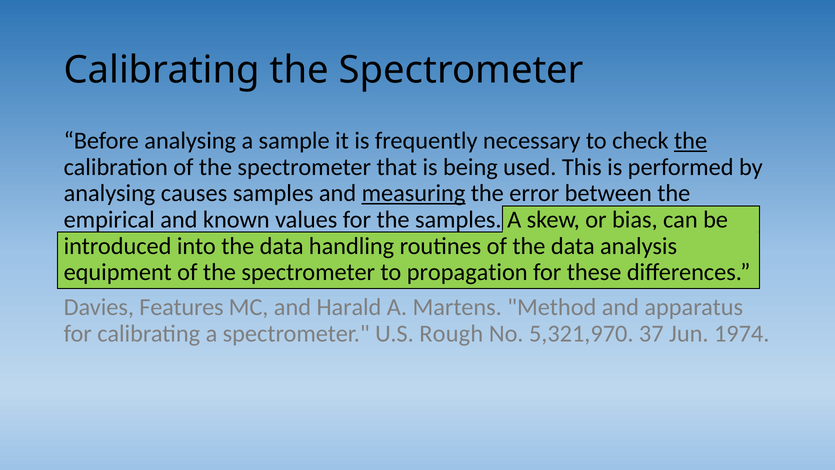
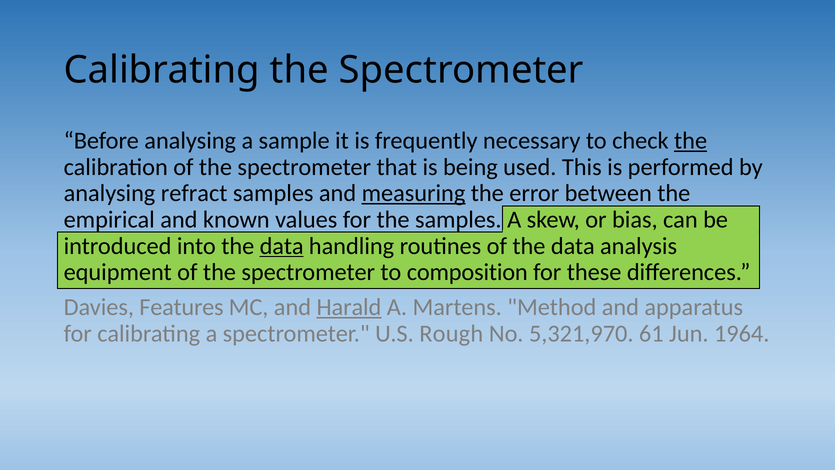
causes: causes -> refract (194, 193)
data underline: none -> present (282, 246)
propagation: propagation -> composition (467, 272)
Harald underline: none -> present (349, 307)
37: 37 -> 61 (651, 333)
1974: 1974 -> 1964 (742, 333)
